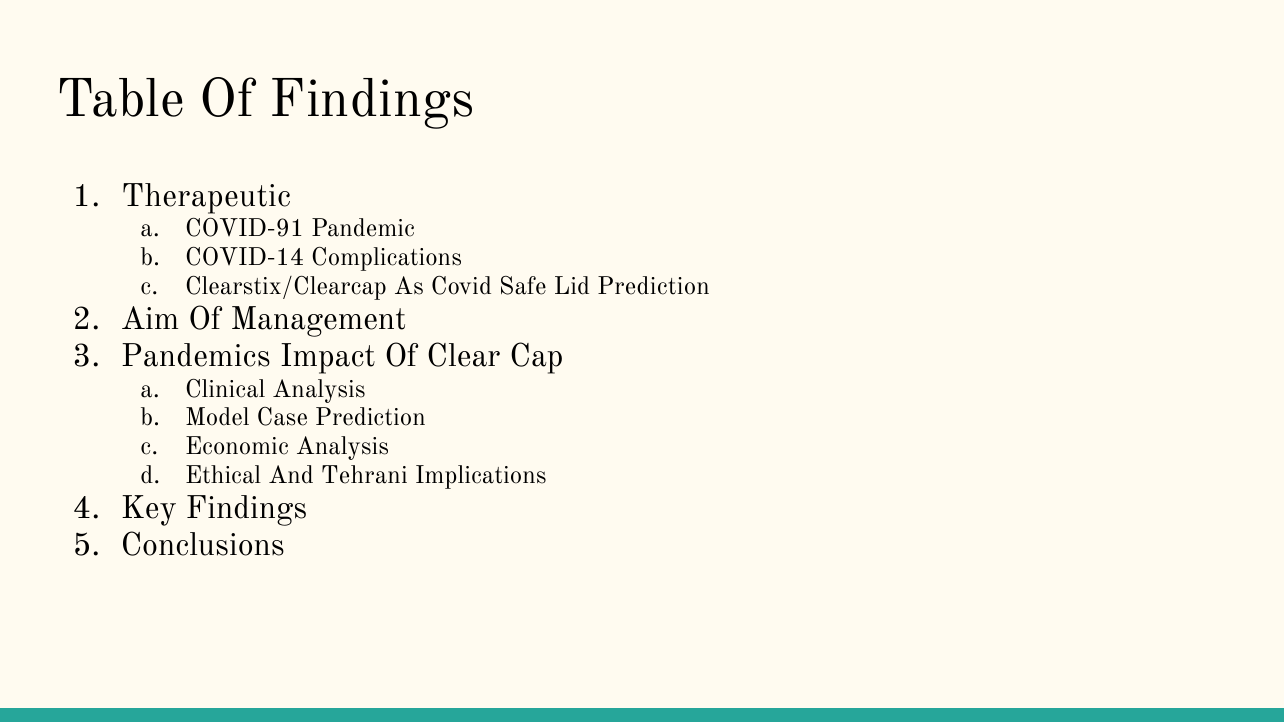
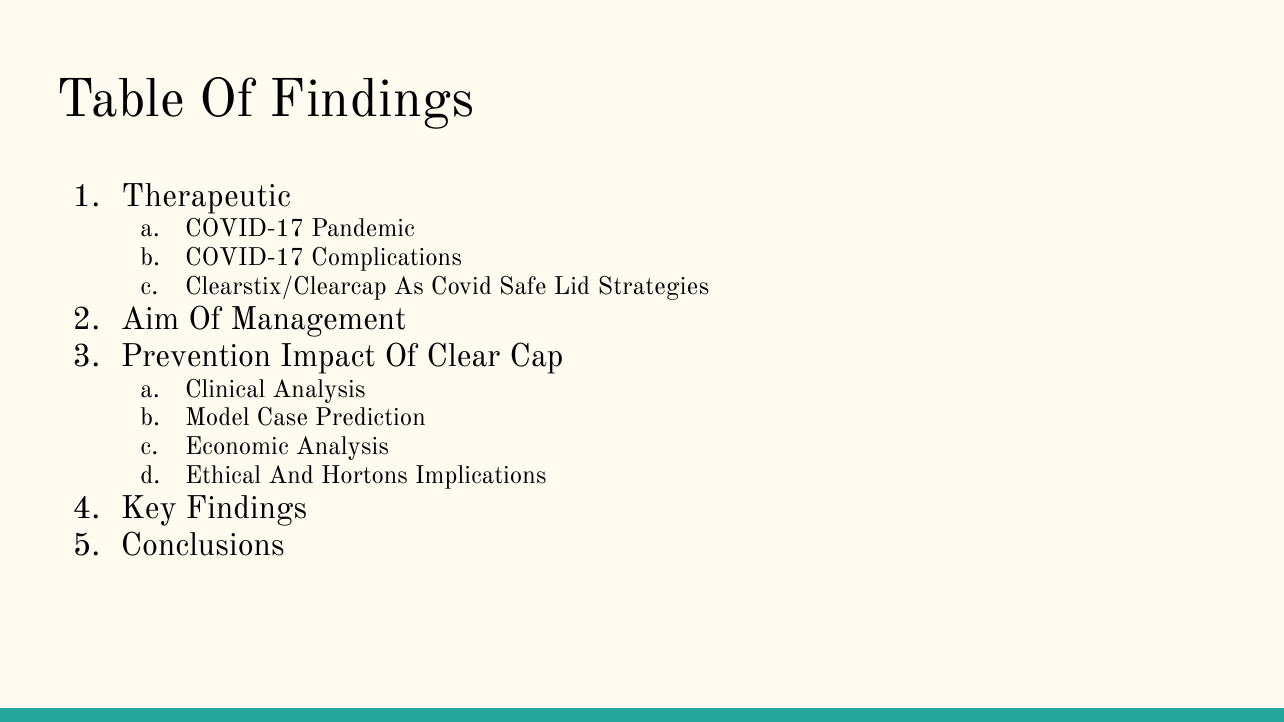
COVID-91: COVID-91 -> COVID-17 (245, 229)
COVID-14: COVID-14 -> COVID-17 (245, 258)
Lid Prediction: Prediction -> Strategies (654, 286)
Pandemics: Pandemics -> Prevention (196, 356)
Tehrani: Tehrani -> Hortons (364, 475)
